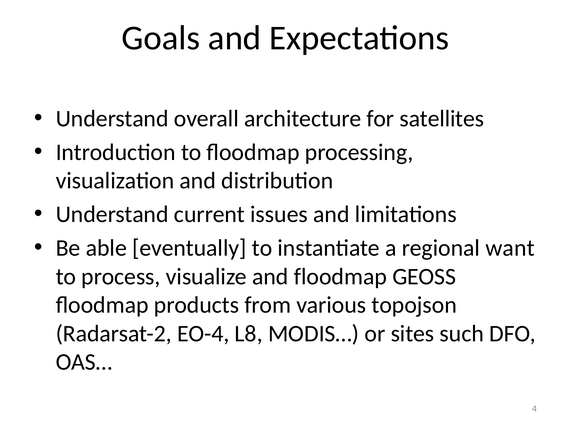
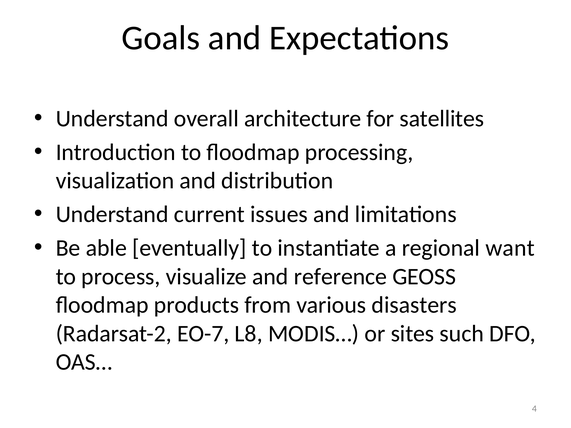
and floodmap: floodmap -> reference (340, 277)
topojson: topojson -> disasters (414, 305)
EO-4: EO-4 -> EO-7 (203, 334)
